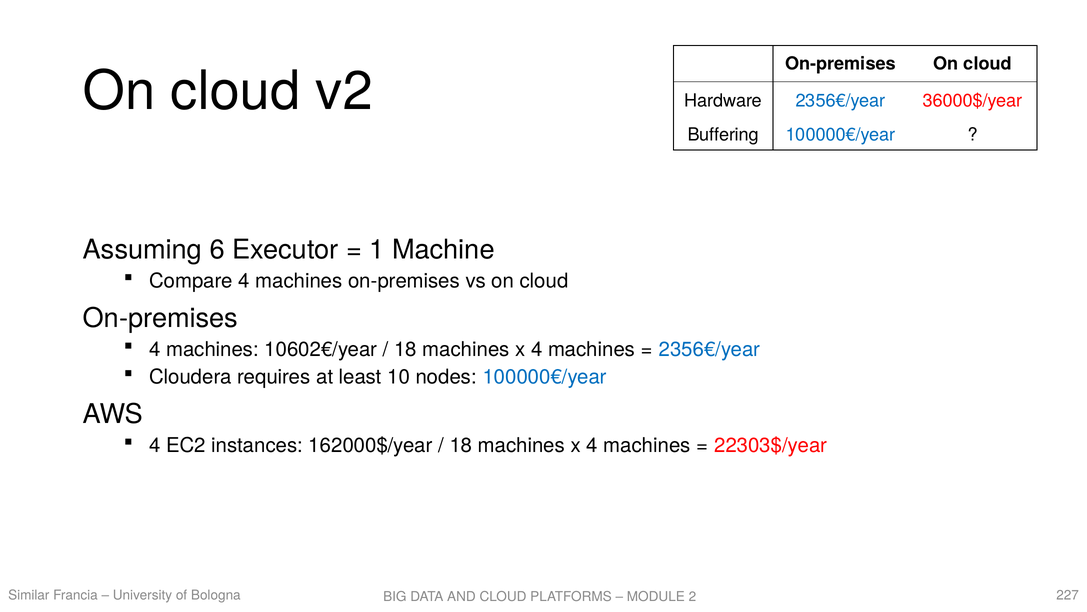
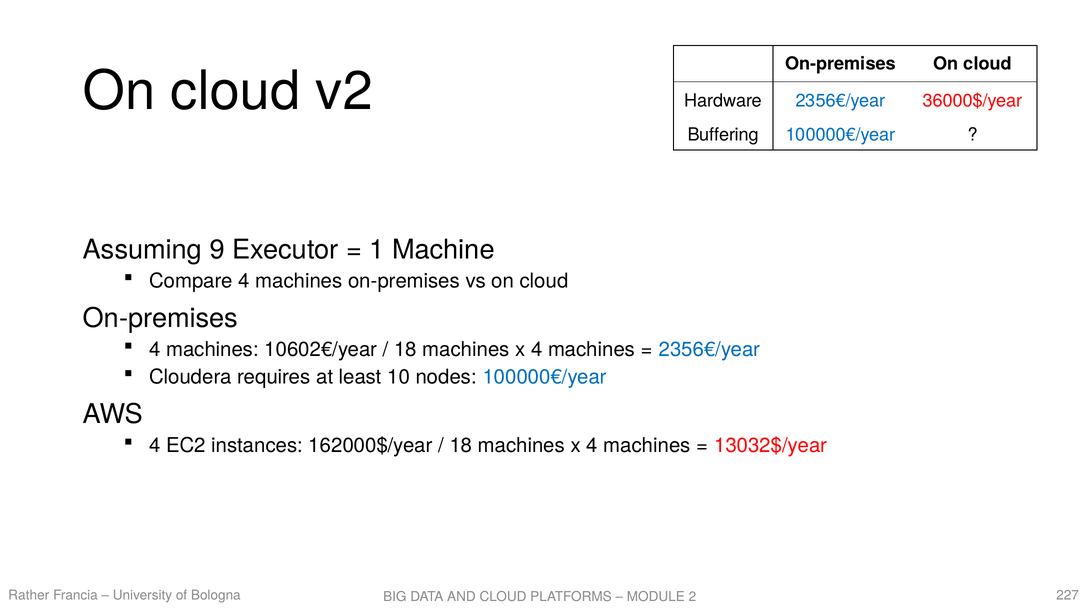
6: 6 -> 9 (217, 249)
22303$/year: 22303$/year -> 13032$/year (771, 445)
Similar: Similar -> Rather (29, 595)
